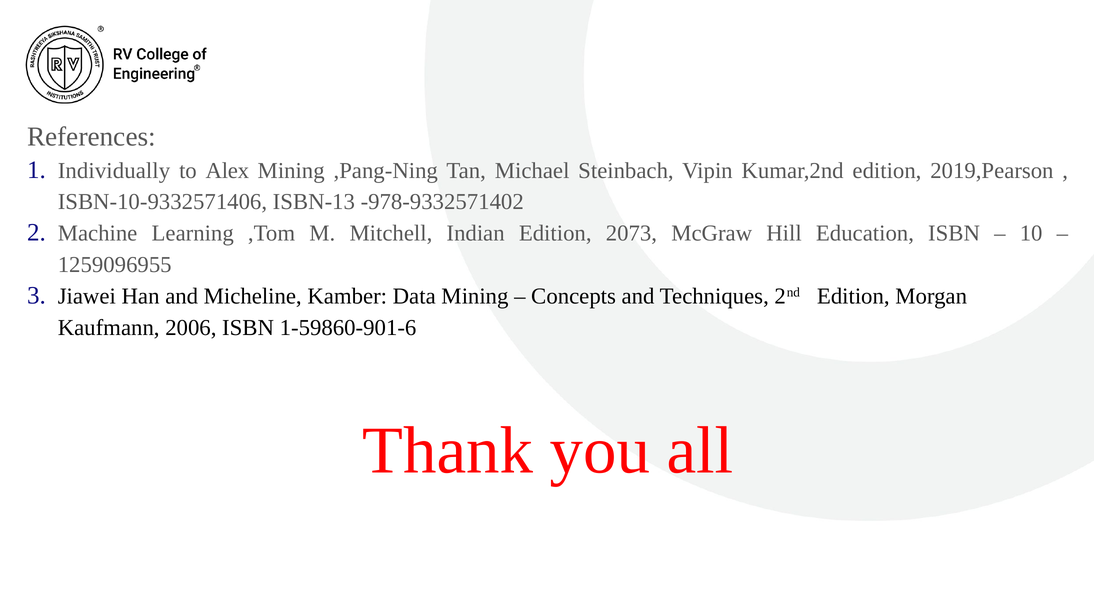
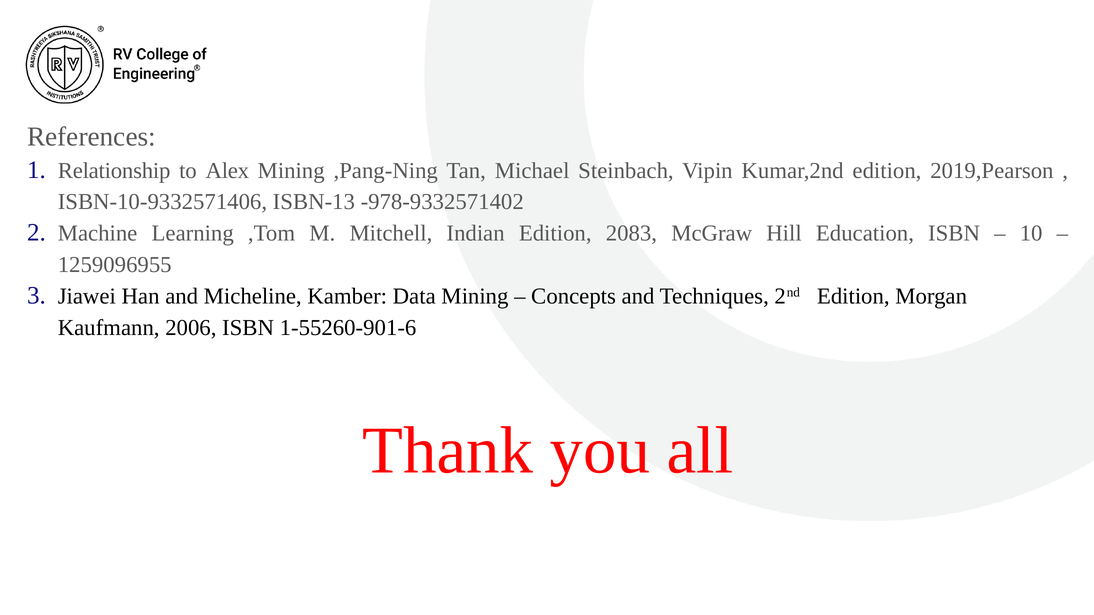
Individually: Individually -> Relationship (114, 171)
2073: 2073 -> 2083 (631, 234)
1-59860-901-6: 1-59860-901-6 -> 1-55260-901-6 (348, 328)
